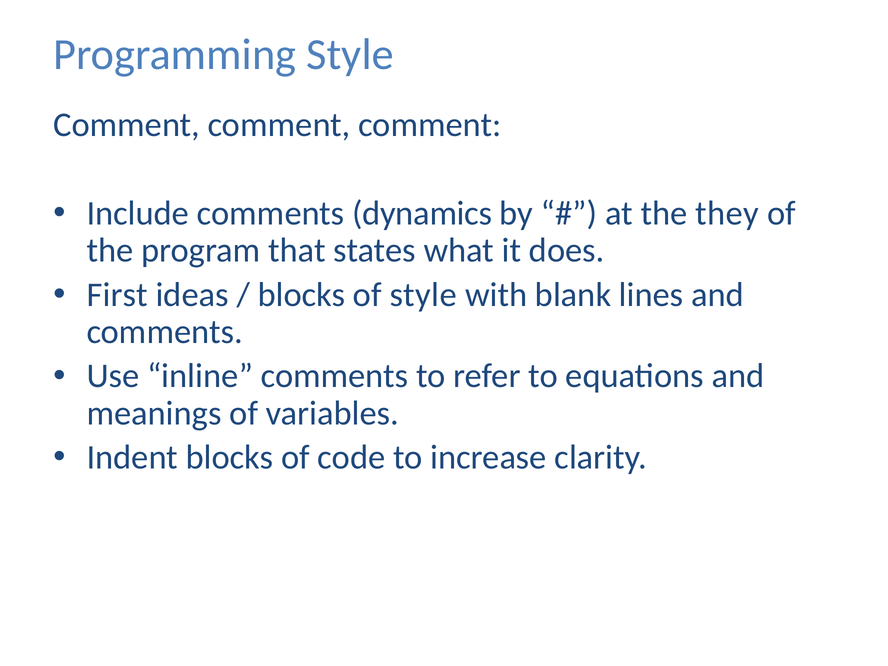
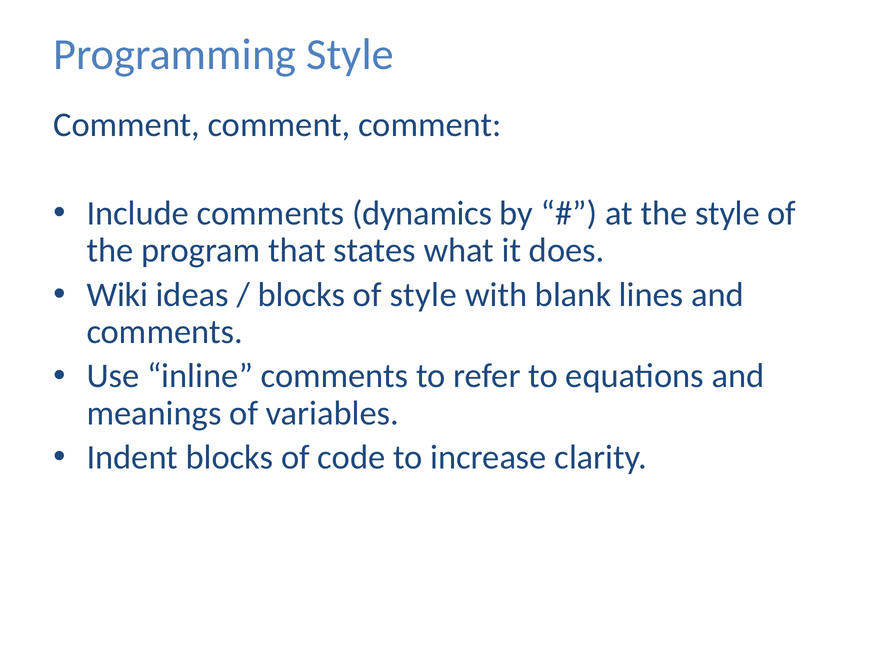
the they: they -> style (727, 213)
First: First -> Wiki (117, 295)
